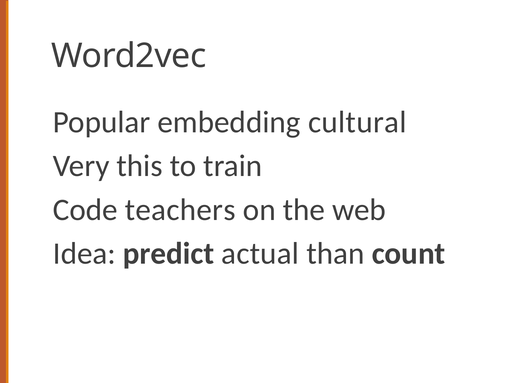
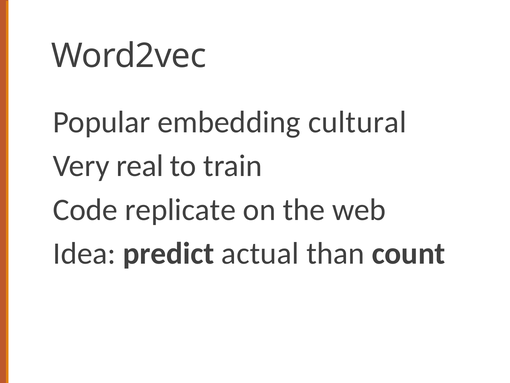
this: this -> real (140, 166)
teachers: teachers -> replicate (180, 209)
